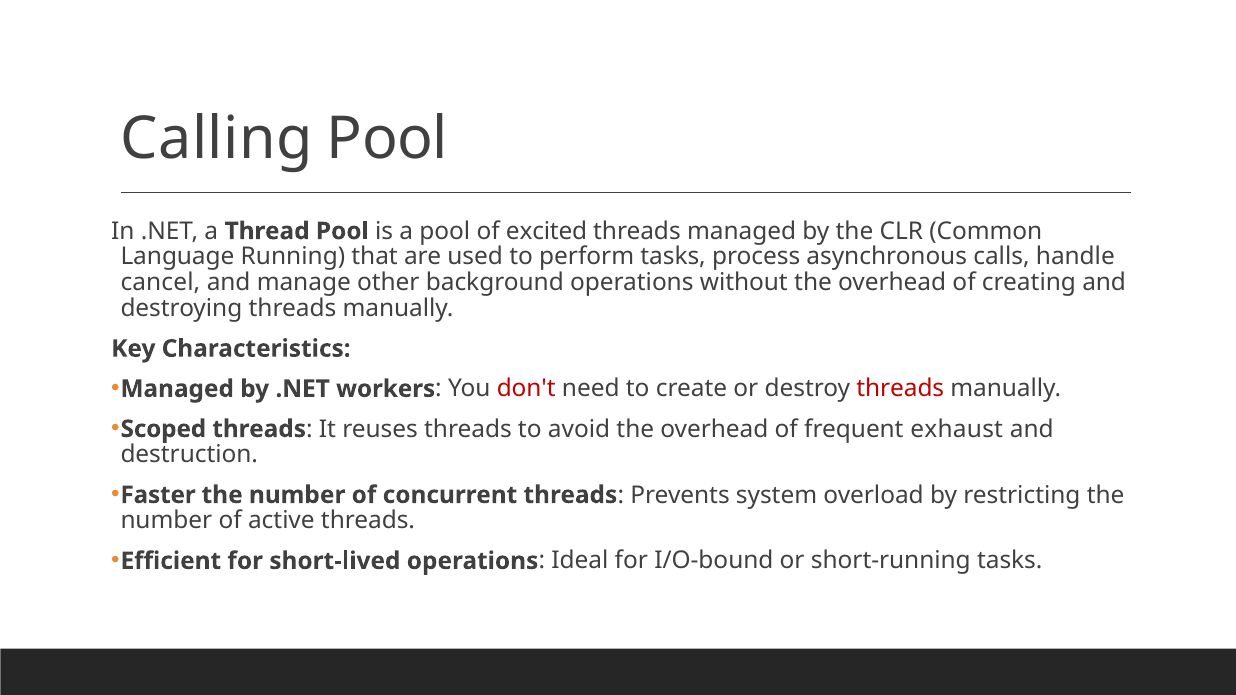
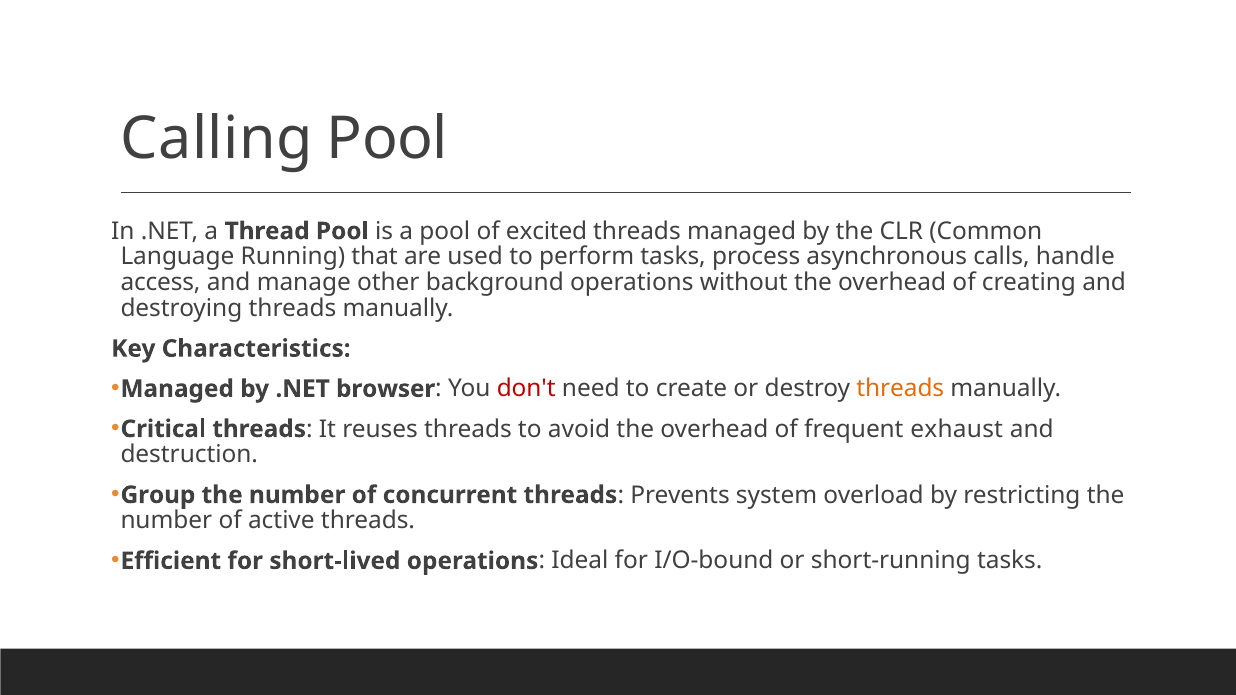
cancel: cancel -> access (161, 283)
workers: workers -> browser (386, 389)
threads colour: red -> orange (900, 389)
Scoped: Scoped -> Critical (163, 429)
Faster: Faster -> Group (158, 495)
